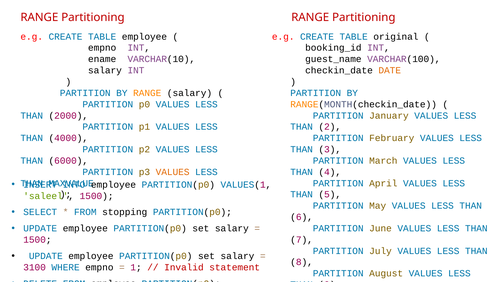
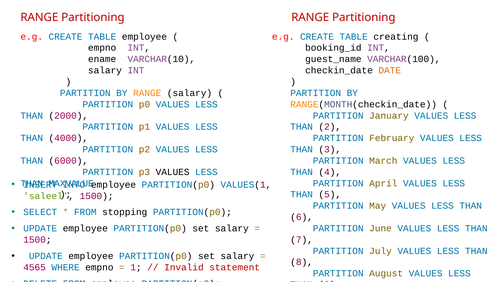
original: original -> creating (396, 37)
VALUES colour: orange -> black (173, 172)
3100: 3100 -> 4565 (35, 267)
